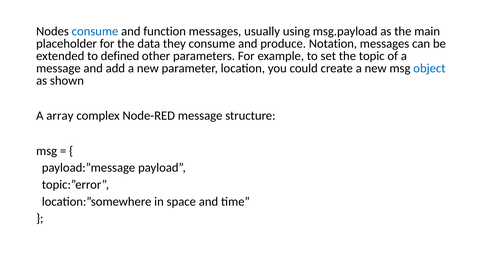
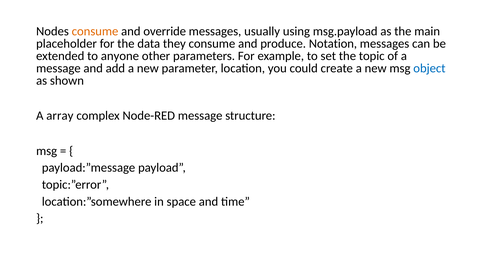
consume colour: blue -> orange (95, 31)
function: function -> override (165, 31)
defined: defined -> anyone (120, 56)
